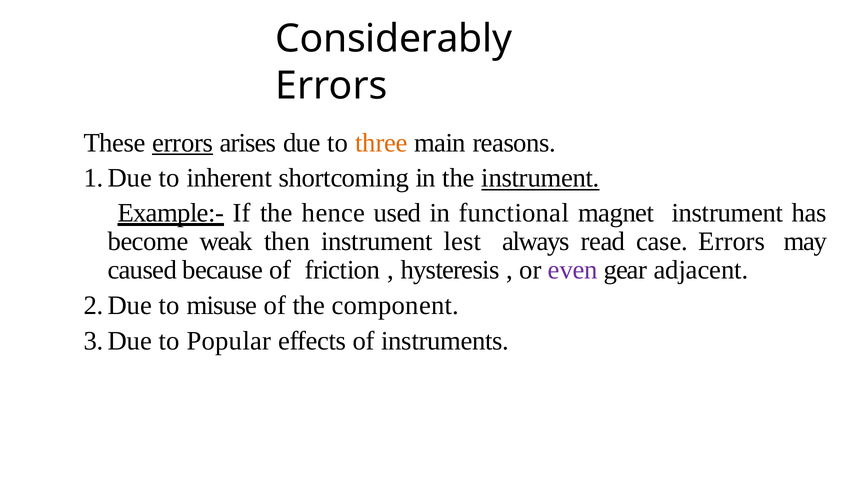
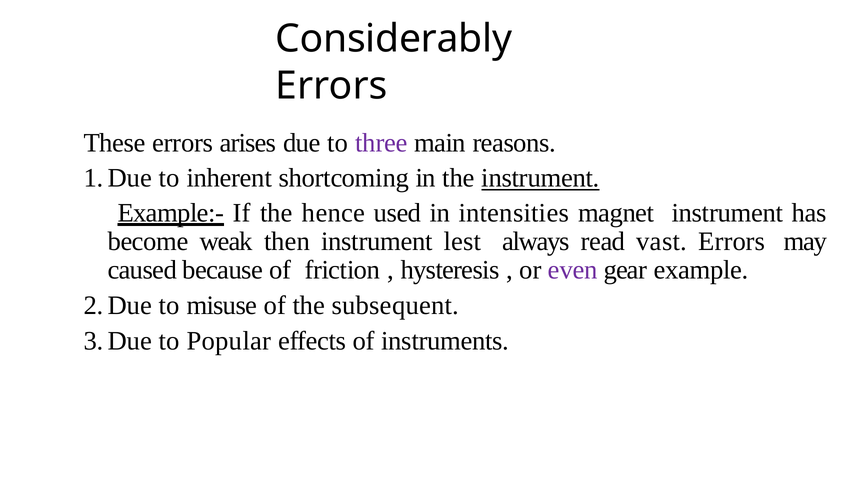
errors underline: present -> none (183, 143)
three colour: orange -> purple (382, 143)
functional: functional -> intensities (514, 213)
case: case -> vast (662, 242)
adjacent: adjacent -> example (701, 270)
component: component -> subsequent (395, 306)
